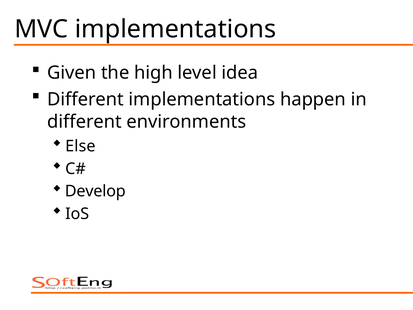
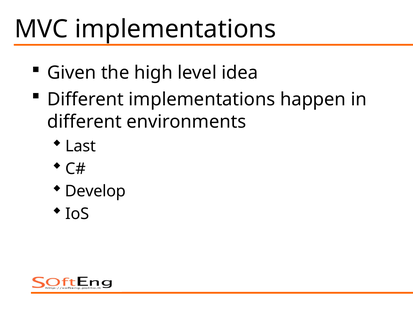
Else: Else -> Last (81, 146)
